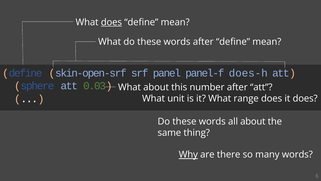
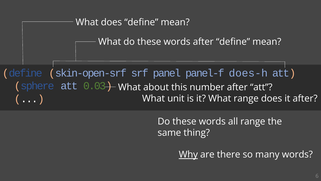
does underline: present -> none (111, 22)
it does: does -> after (305, 98)
all about: about -> range (253, 121)
